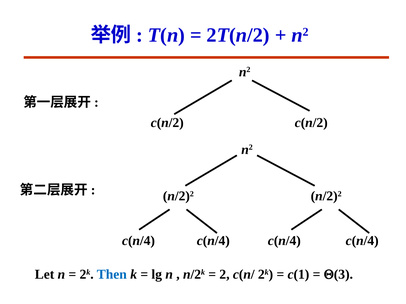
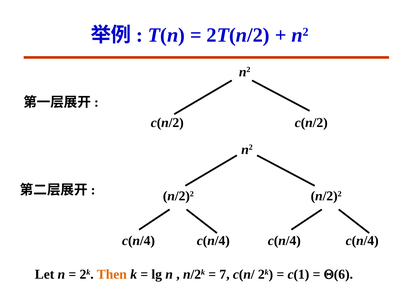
Then colour: blue -> orange (112, 275)
2: 2 -> 7 (224, 275)
3: 3 -> 6 (343, 275)
